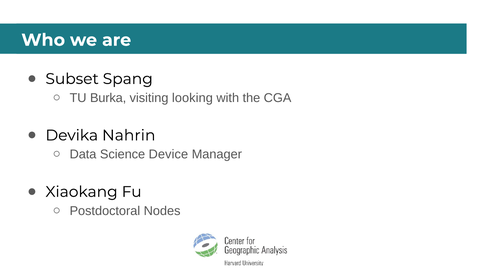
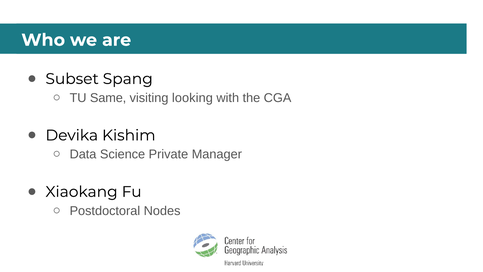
Burka: Burka -> Same (108, 98)
Nahrin: Nahrin -> Kishim (129, 135)
Device: Device -> Private (168, 154)
